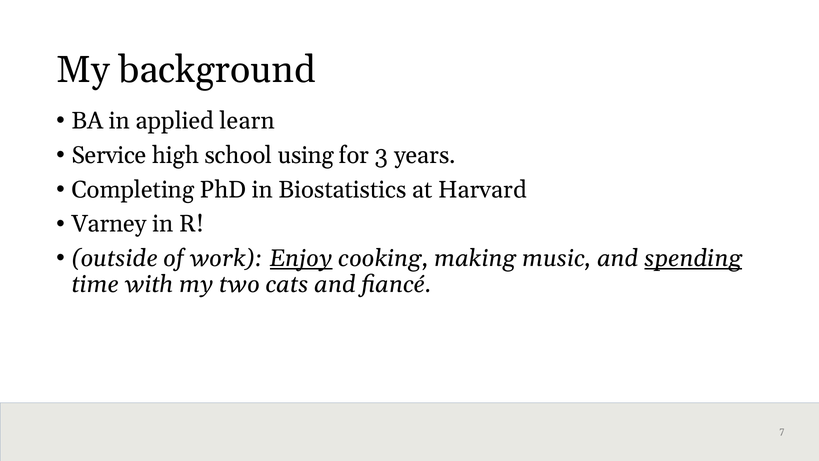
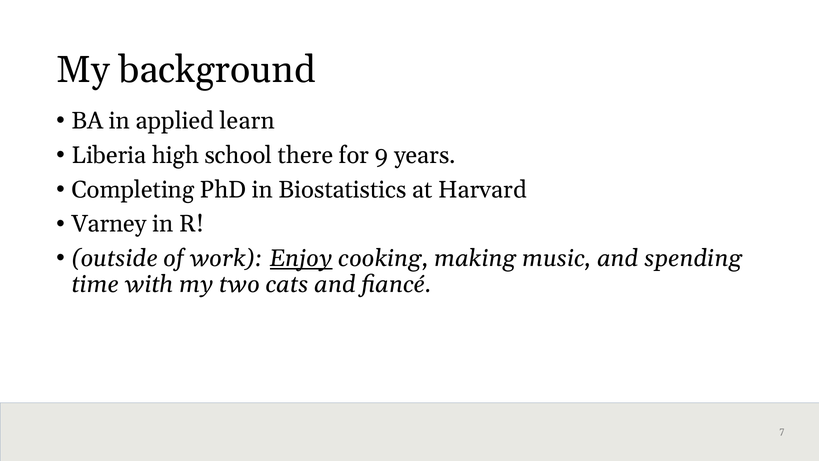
Service: Service -> Liberia (109, 155)
using: using -> there (306, 155)
3: 3 -> 9 (382, 155)
spending underline: present -> none (693, 258)
